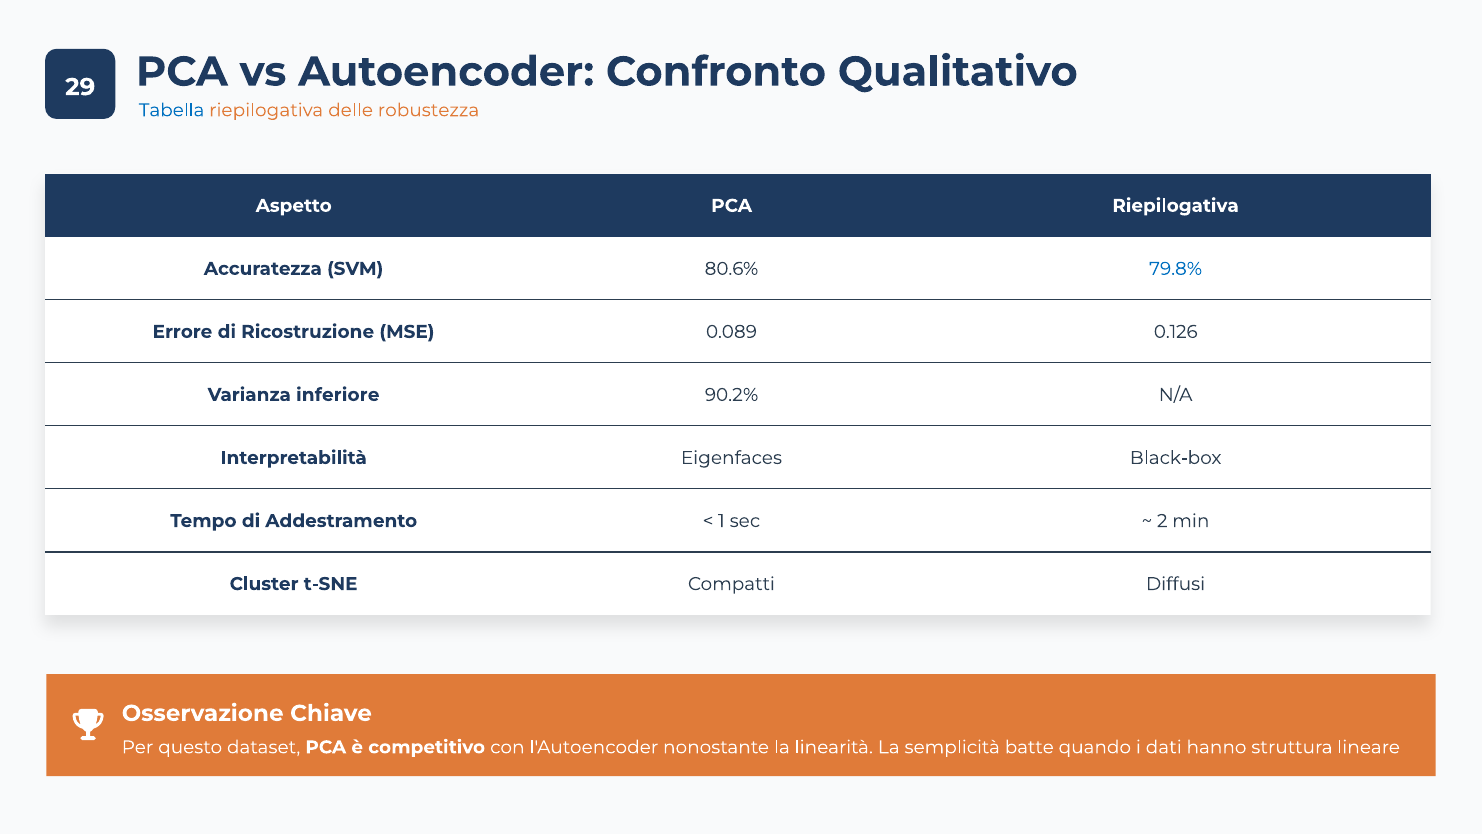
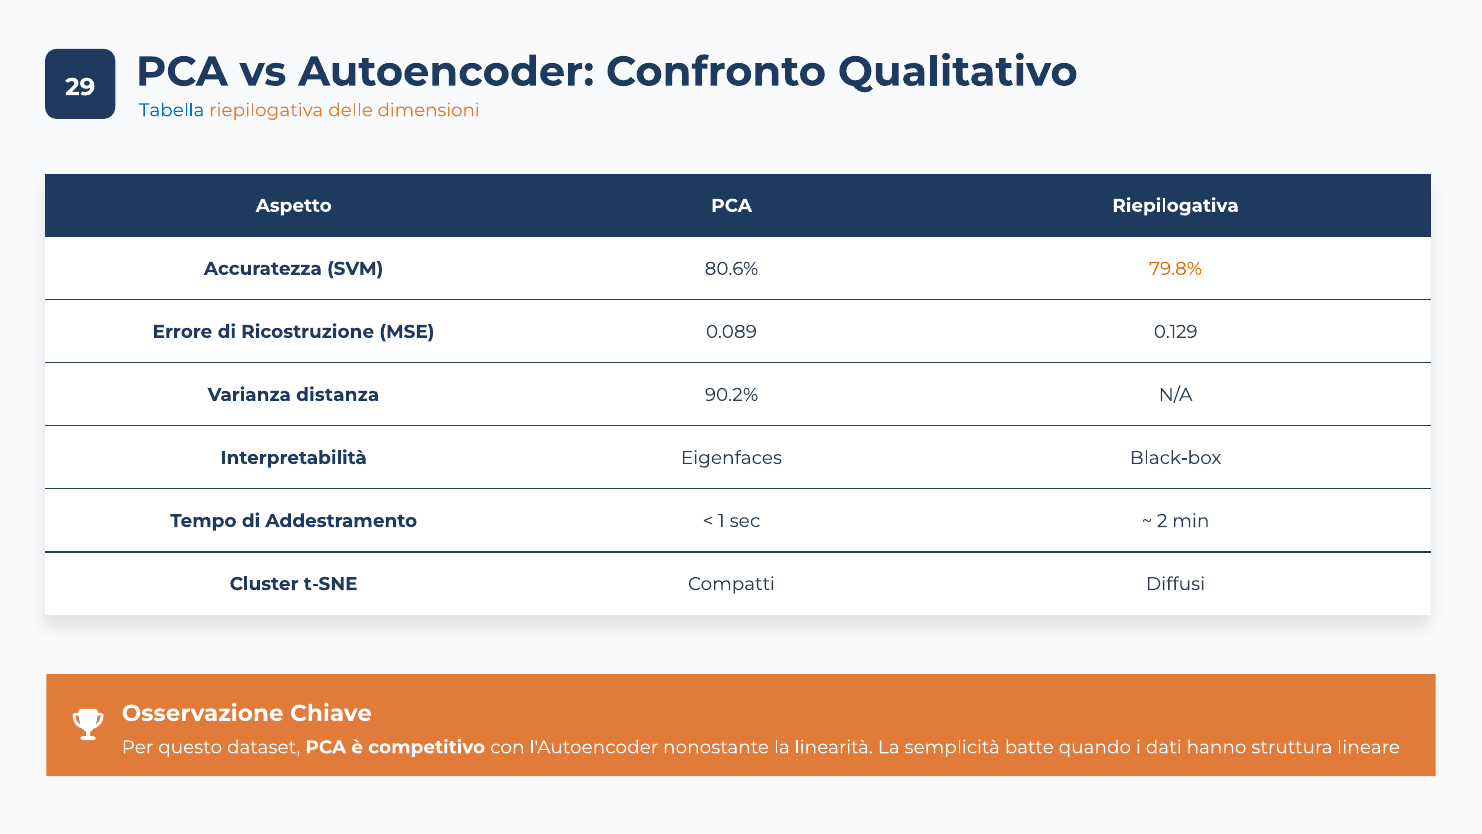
robustezza: robustezza -> dimensioni (429, 110)
79.8% colour: blue -> orange (1176, 269)
0.126: 0.126 -> 0.129 (1176, 332)
inferiore: inferiore -> distanza (338, 395)
